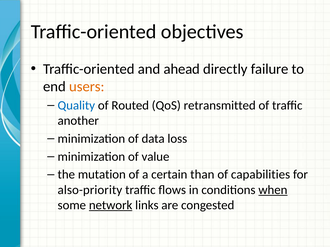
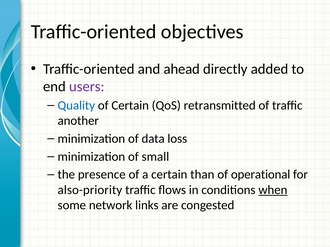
failure: failure -> added (270, 69)
users colour: orange -> purple (87, 87)
of Routed: Routed -> Certain (130, 106)
value: value -> small (155, 157)
mutation: mutation -> presence (102, 175)
capabilities: capabilities -> operational (261, 175)
network underline: present -> none (111, 206)
